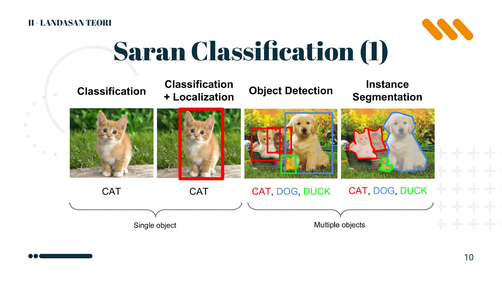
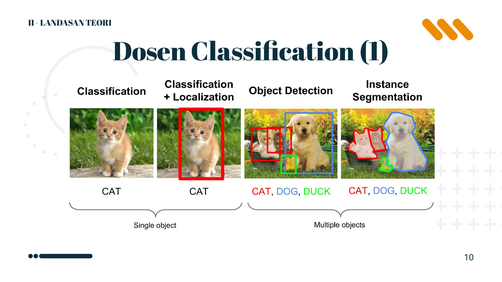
Saran: Saran -> Dosen (150, 52)
